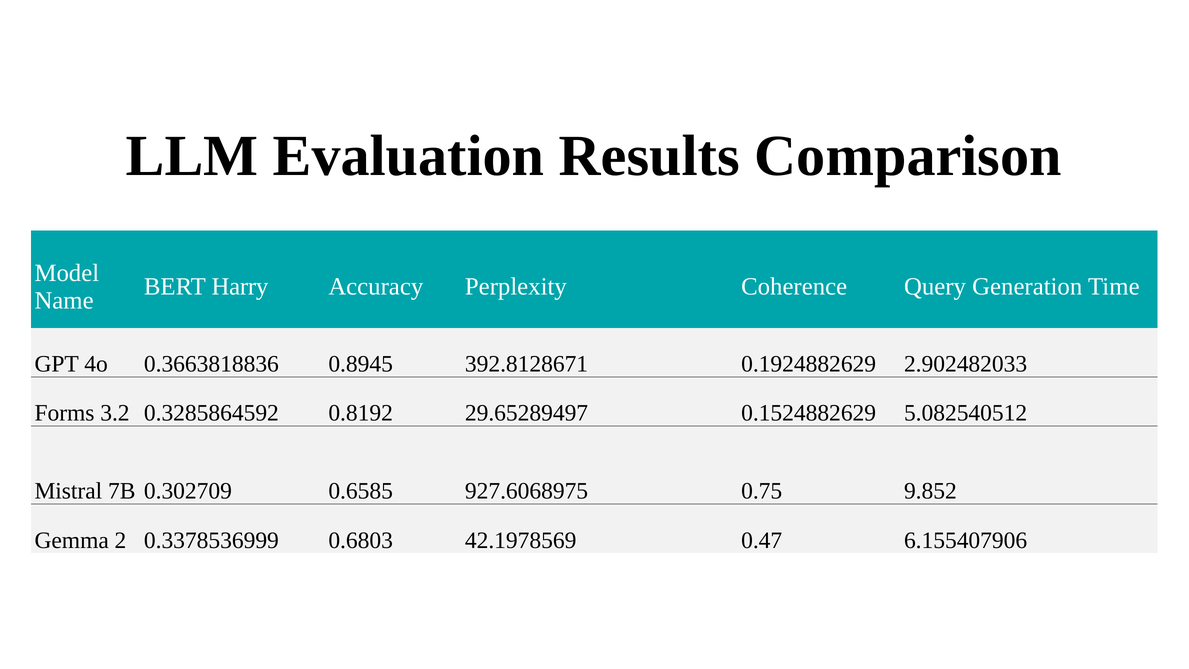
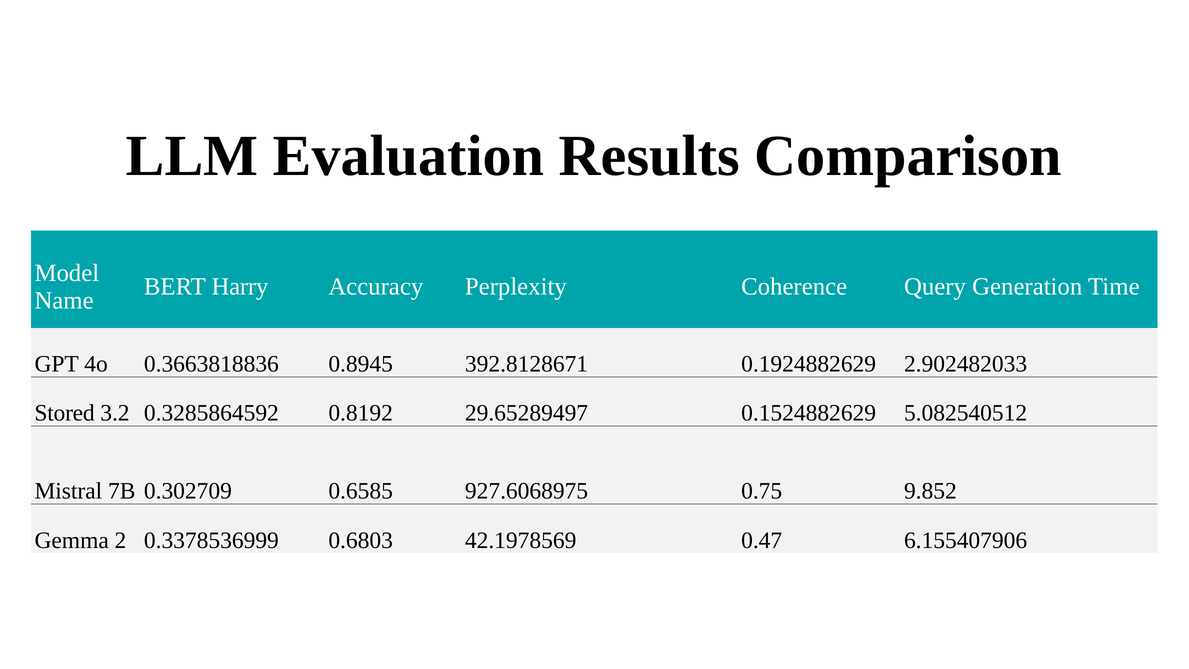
Forms: Forms -> Stored (65, 413)
